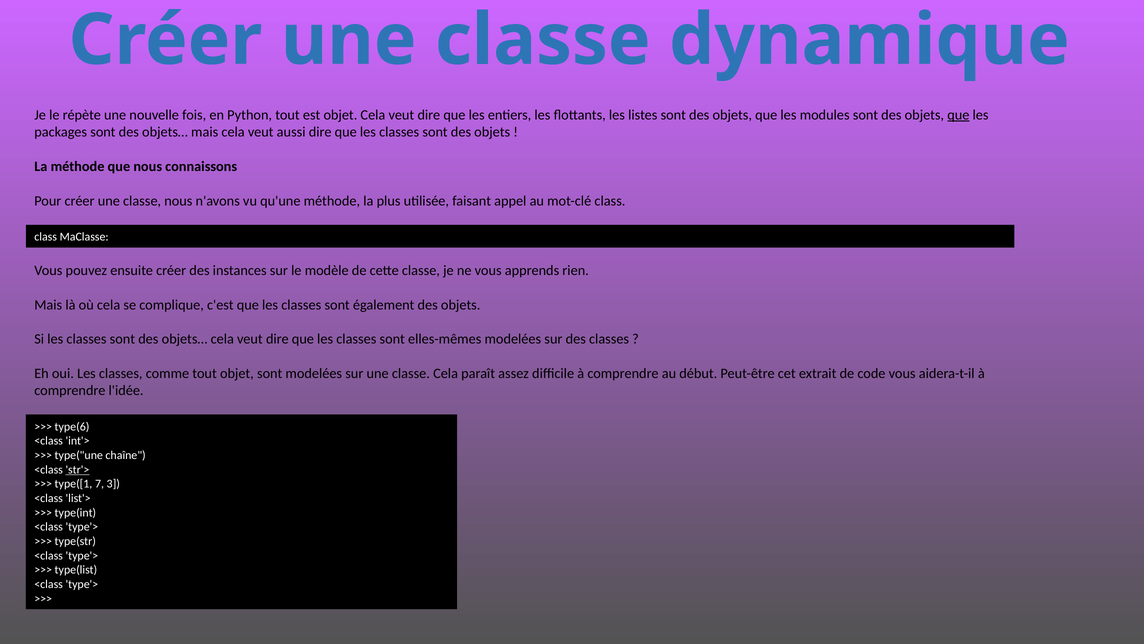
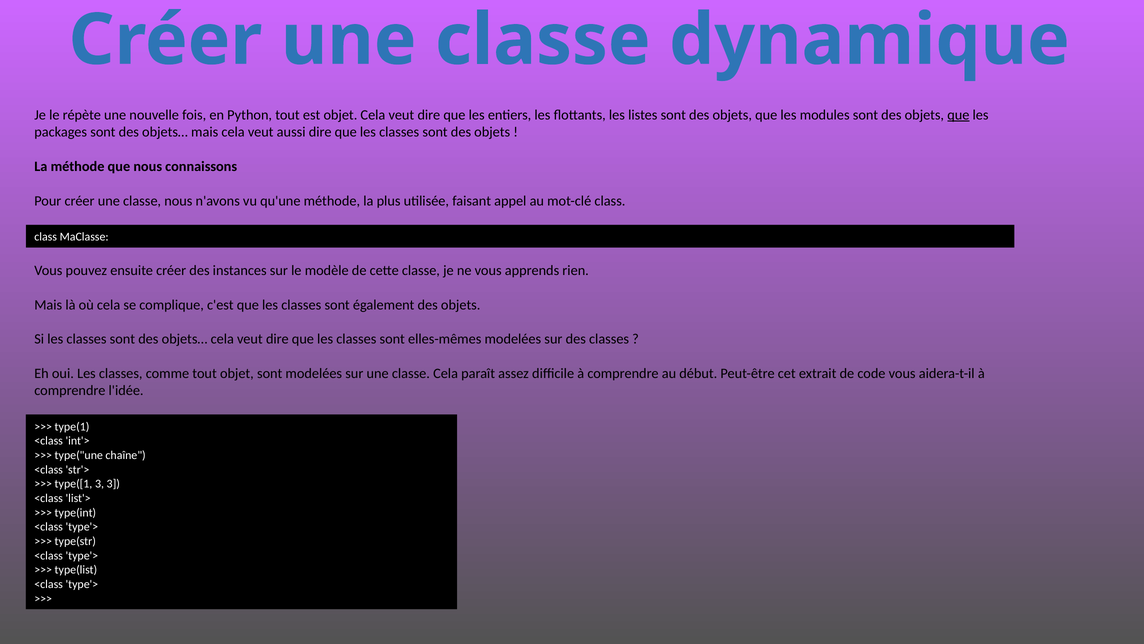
type(6: type(6 -> type(1 (72, 426)
str'> underline: present -> none (77, 469)
type([1 7: 7 -> 3 (100, 484)
